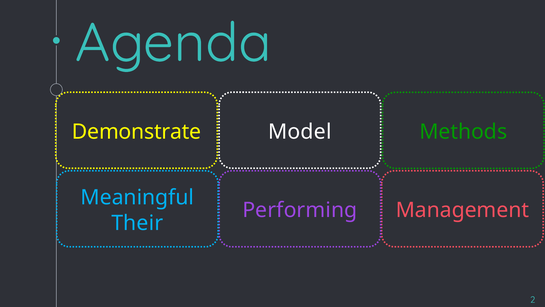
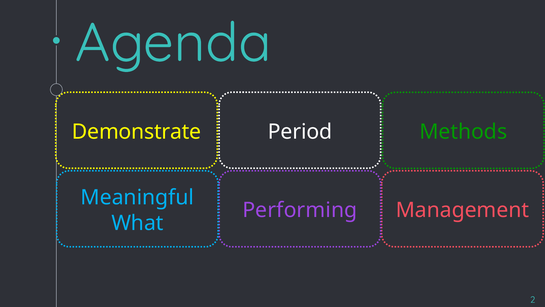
Model: Model -> Period (300, 131)
Their: Their -> What (137, 223)
